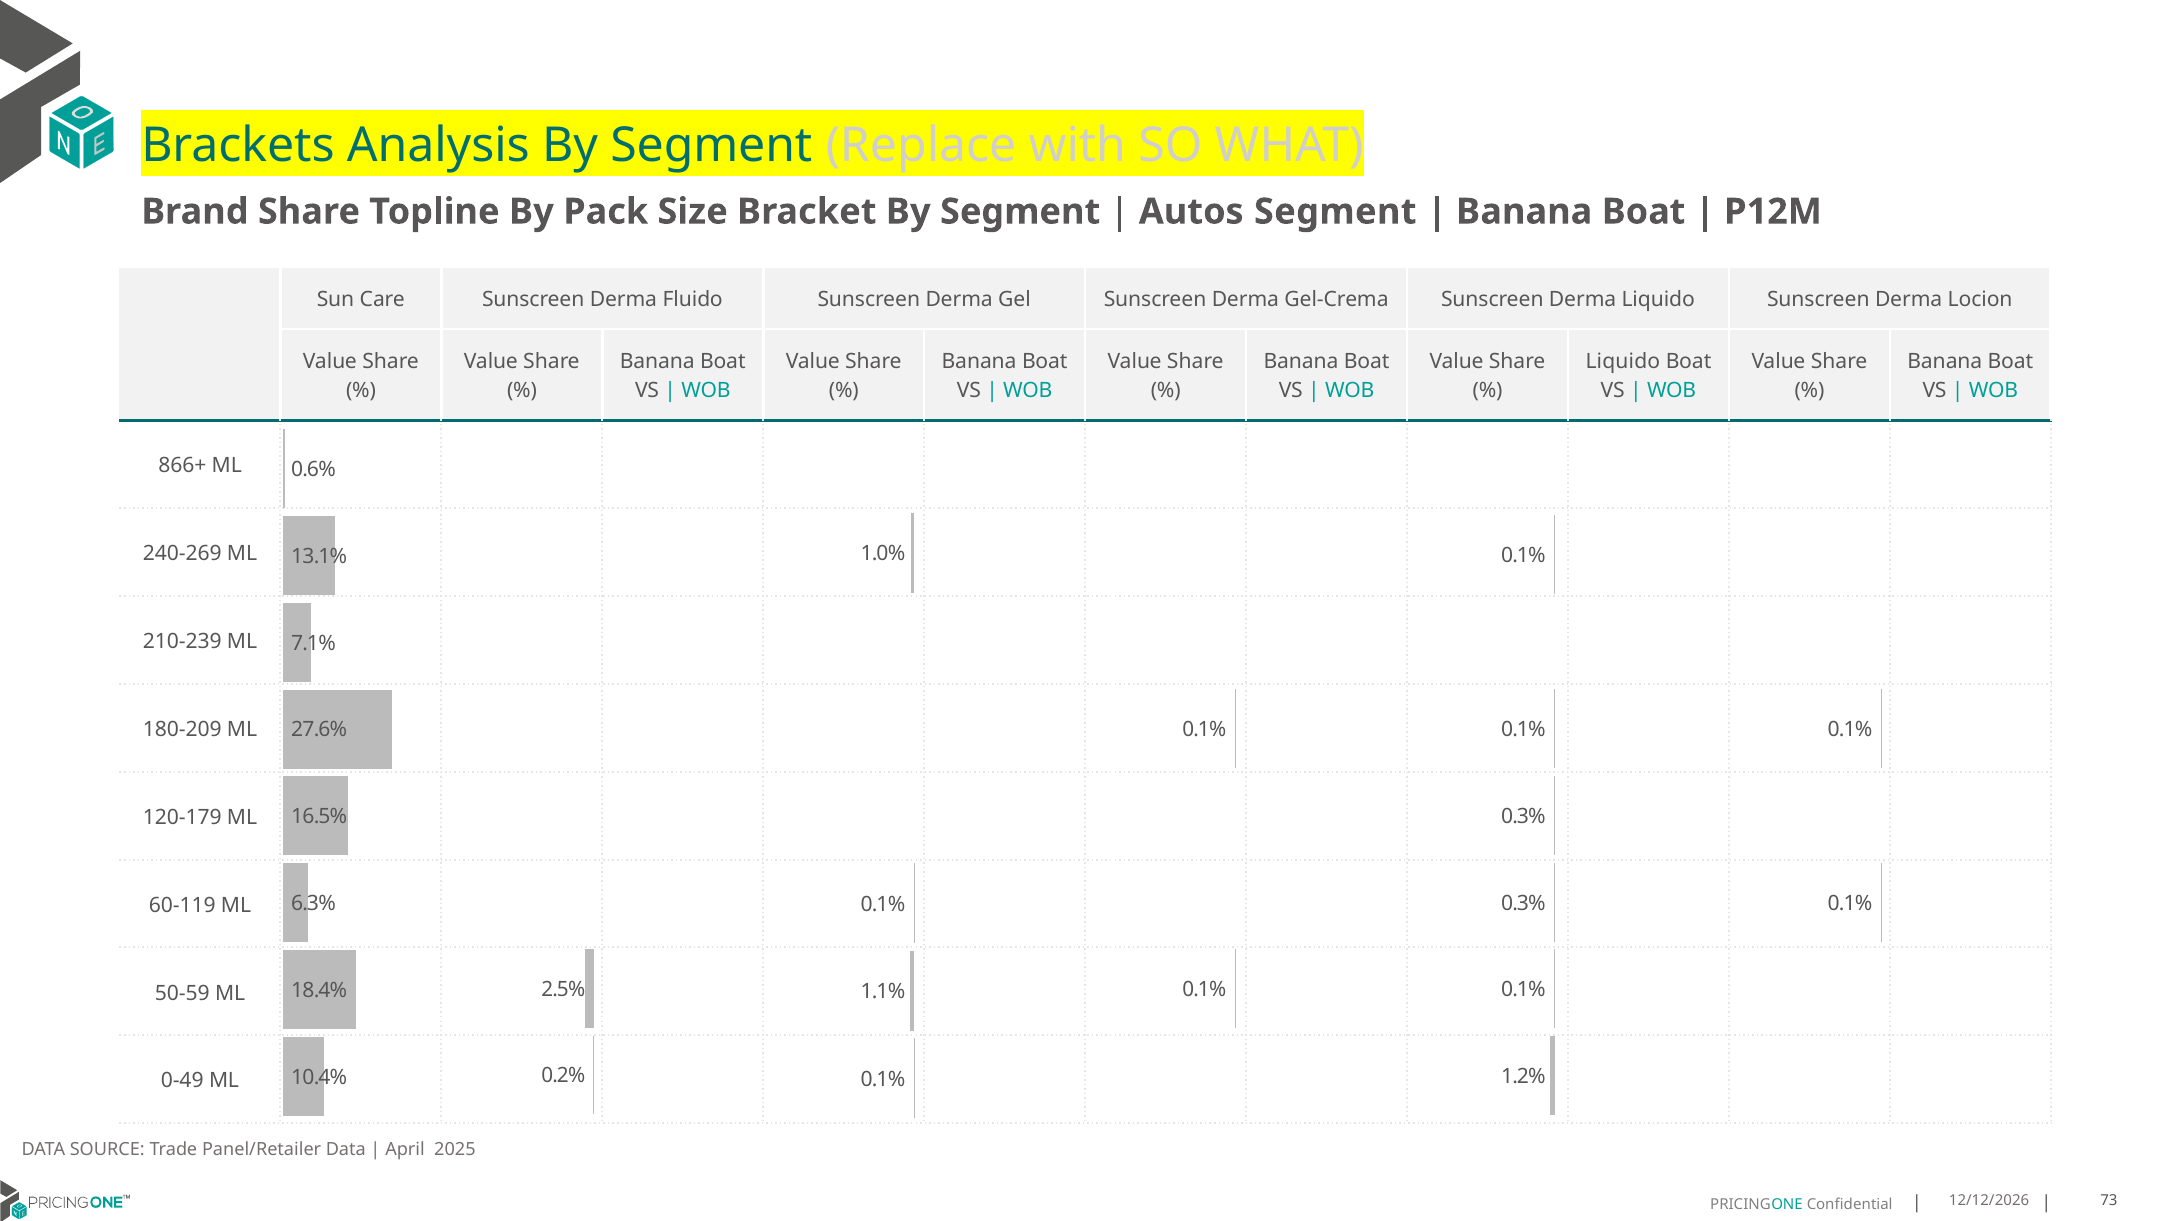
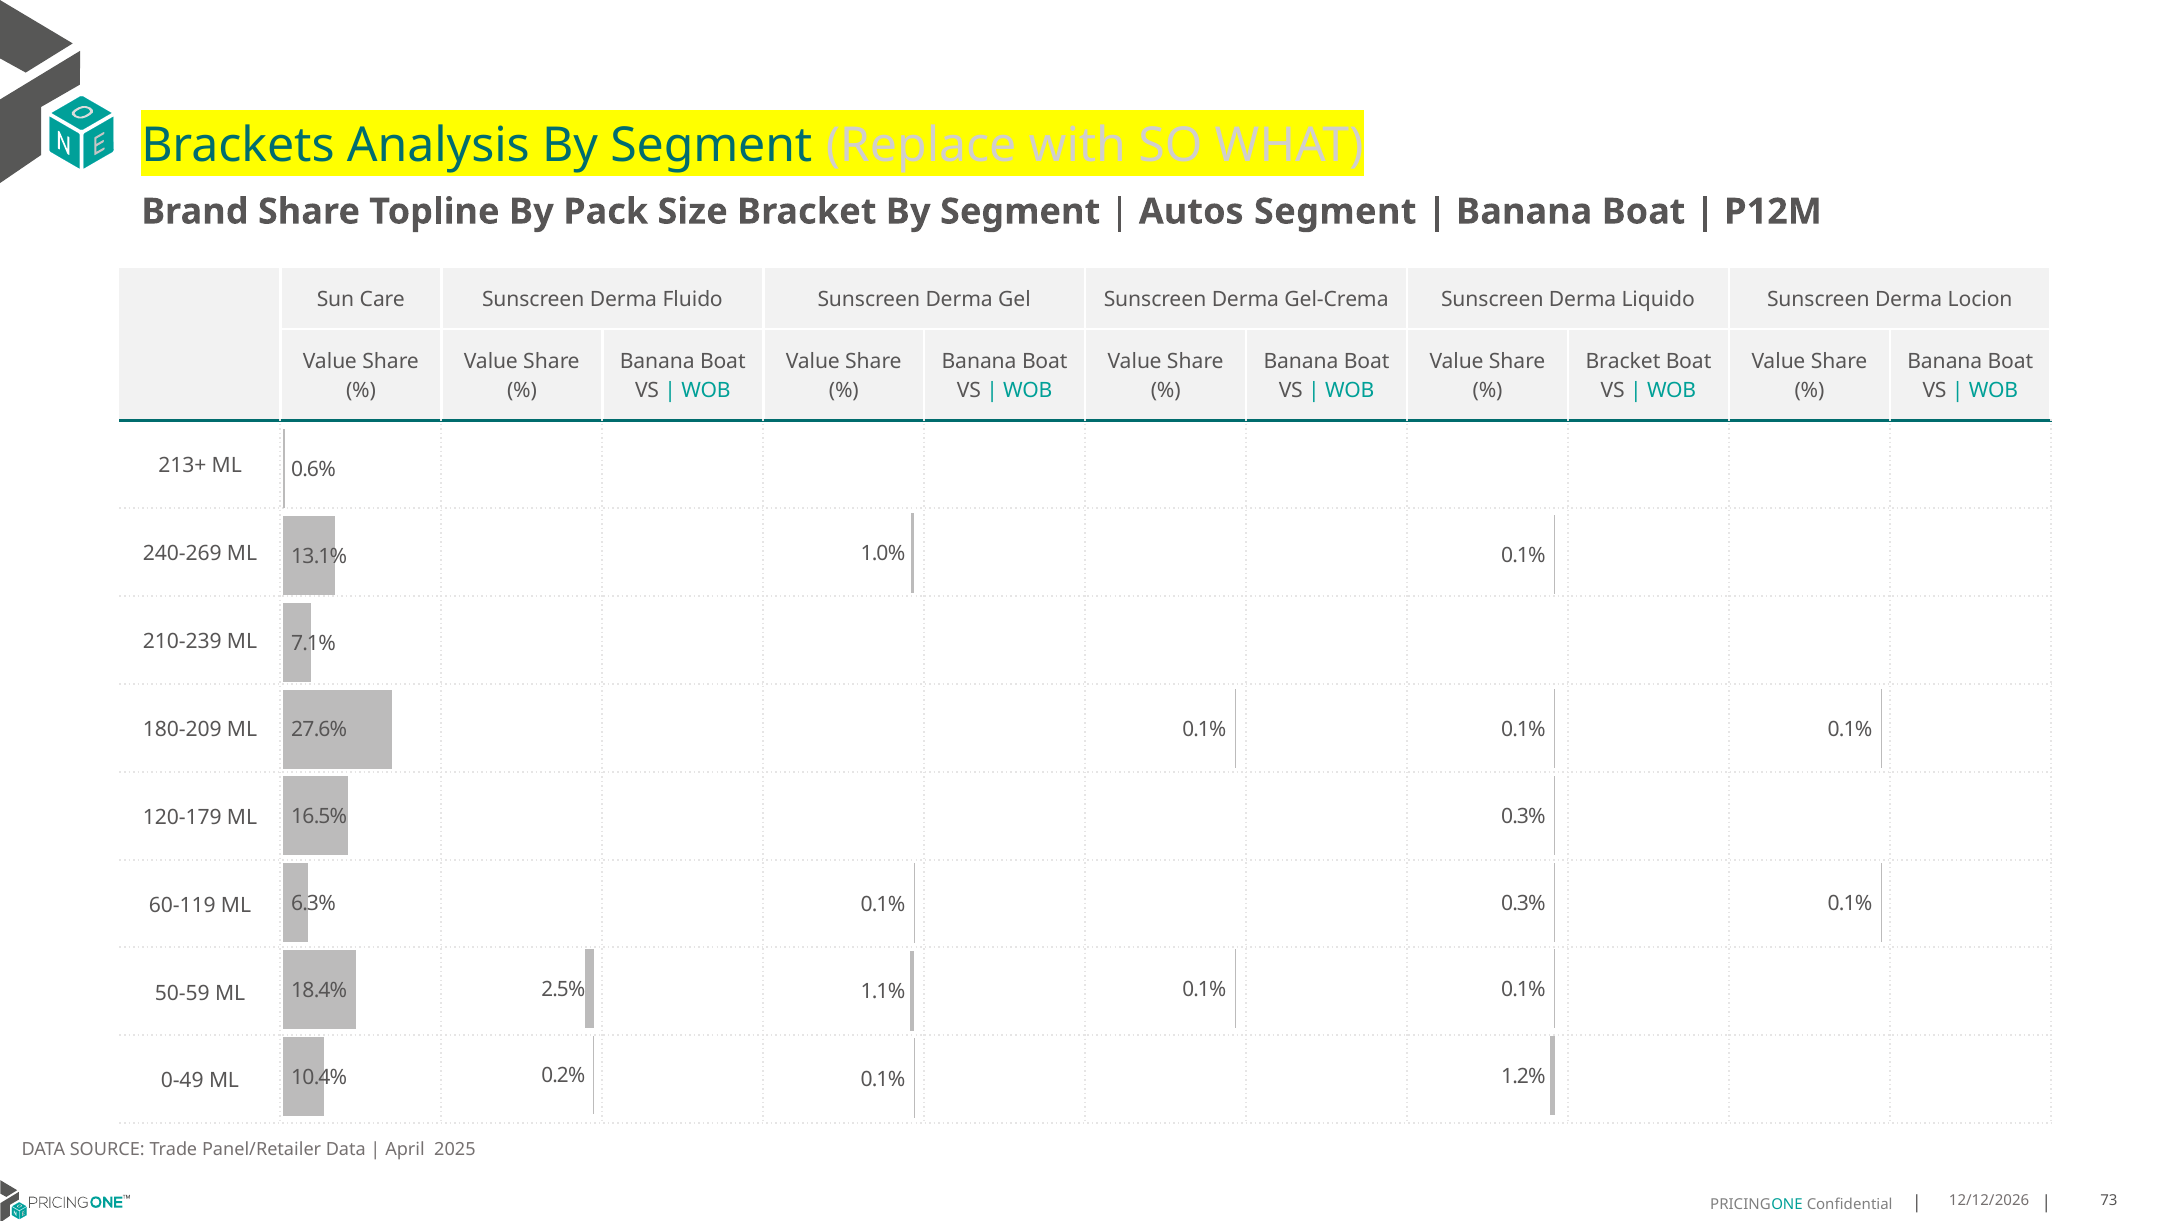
Liquido: Liquido -> Bracket (1623, 362)
866+: 866+ -> 213+ (182, 466)
